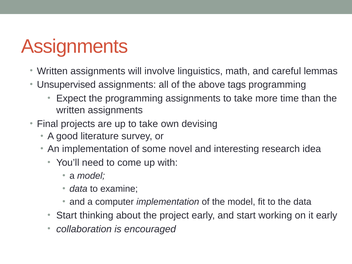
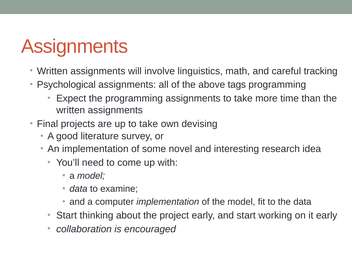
lemmas: lemmas -> tracking (321, 71)
Unsupervised: Unsupervised -> Psychological (66, 85)
